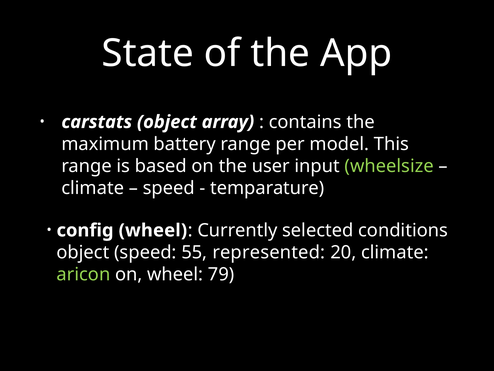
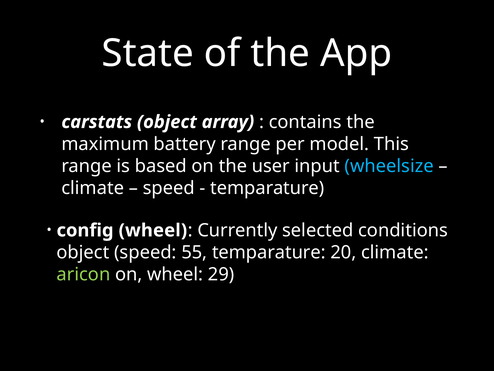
wheelsize colour: light green -> light blue (389, 166)
55 represented: represented -> temparature (269, 252)
79: 79 -> 29 (221, 274)
